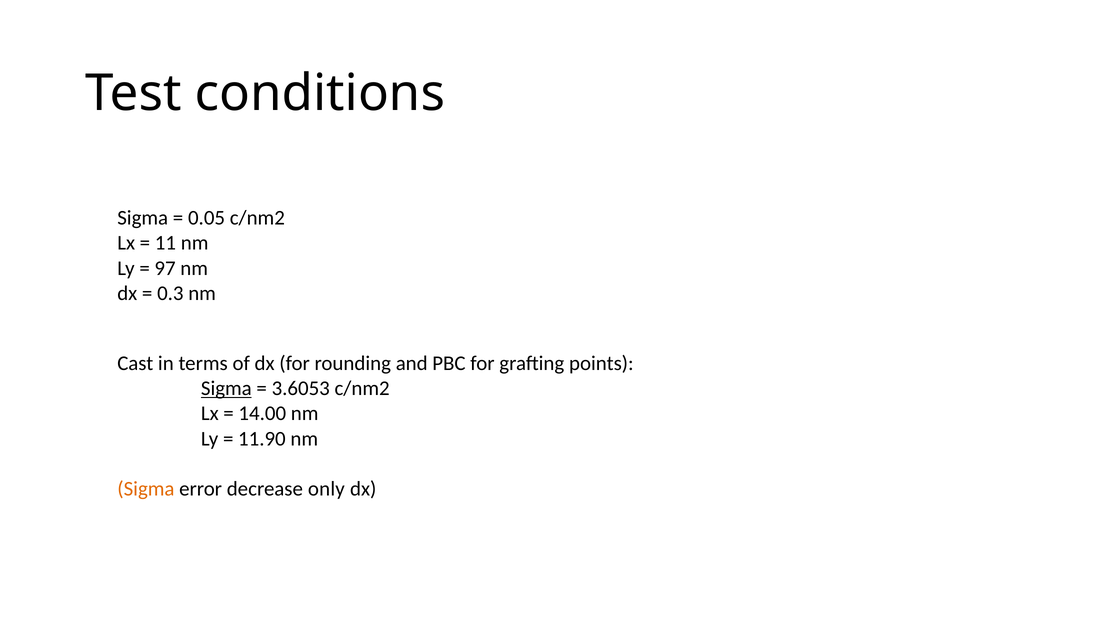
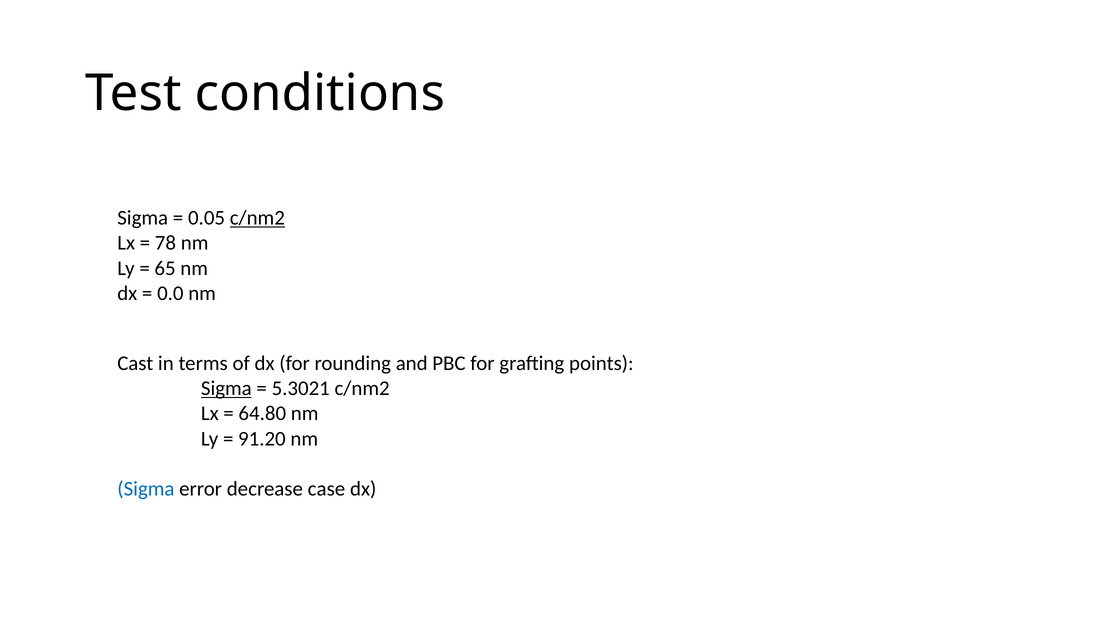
c/nm2 underline: none -> present (257, 218)
11: 11 -> 78 (165, 243)
97: 97 -> 65 (165, 268)
0.3: 0.3 -> 0.0 (170, 293)
3.6053: 3.6053 -> 5.3021 (301, 389)
14.00: 14.00 -> 64.80 (262, 414)
11.90: 11.90 -> 91.20 (262, 439)
Sigma colour: orange -> blue (146, 489)
only: only -> case (326, 489)
